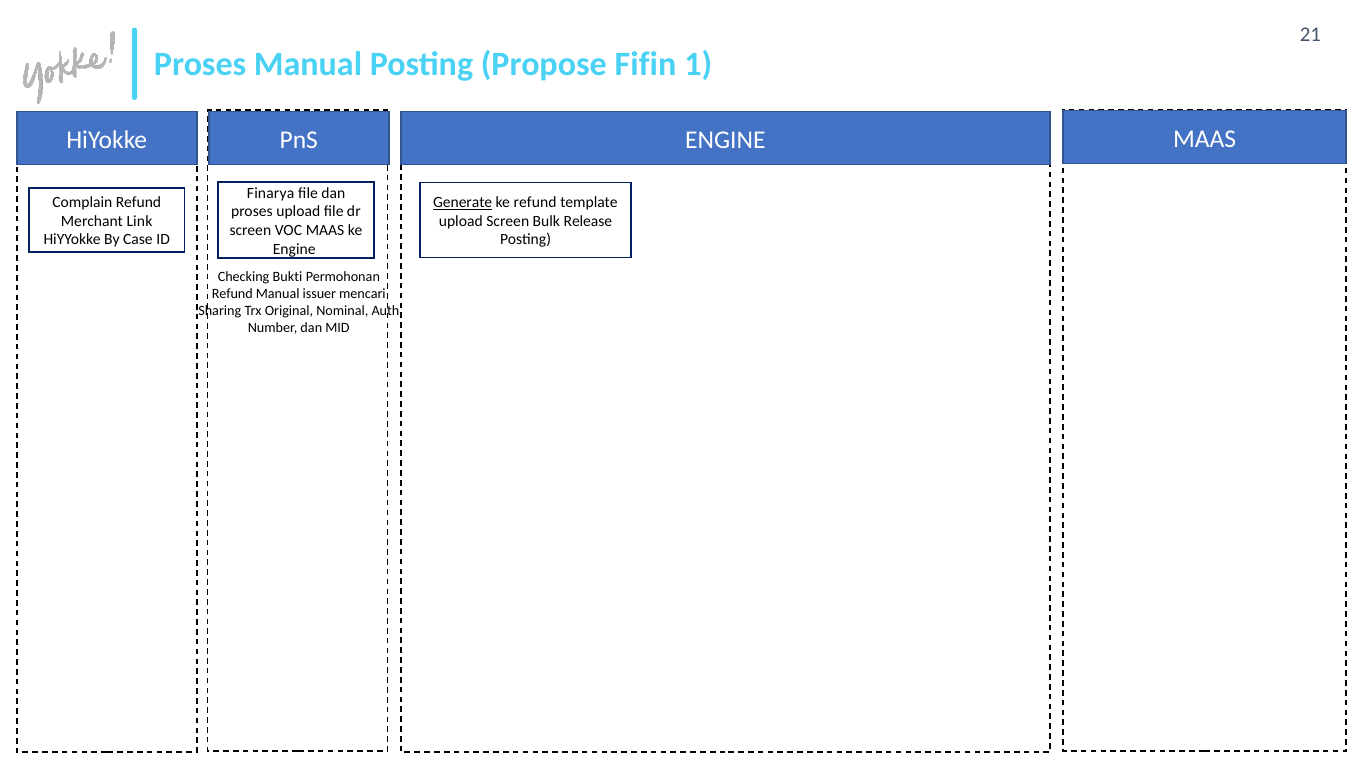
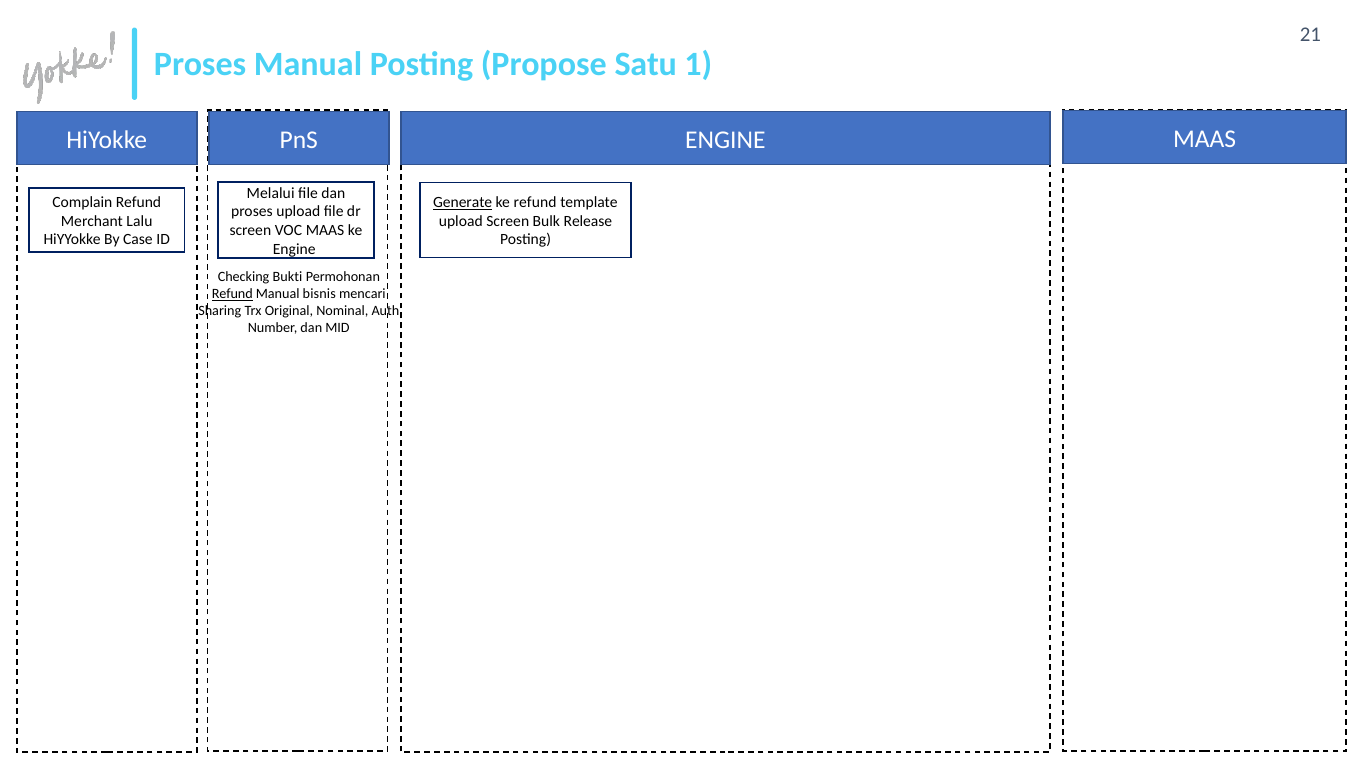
Fifin: Fifin -> Satu (646, 64)
Finarya: Finarya -> Melalui (271, 193)
Link: Link -> Lalu (139, 221)
Refund underline: none -> present (232, 294)
issuer: issuer -> bisnis (319, 294)
